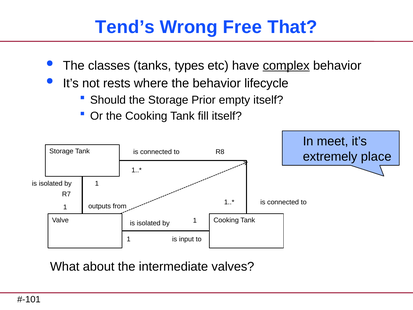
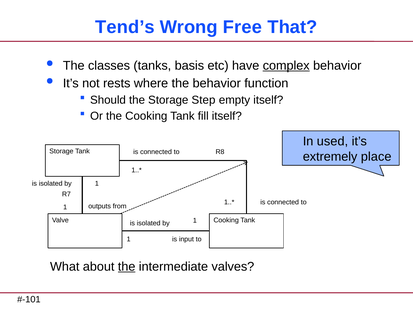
types: types -> basis (189, 66)
lifecycle: lifecycle -> function (266, 83)
Prior: Prior -> Step (203, 100)
meet: meet -> used (332, 141)
the underline: none -> present (127, 266)
